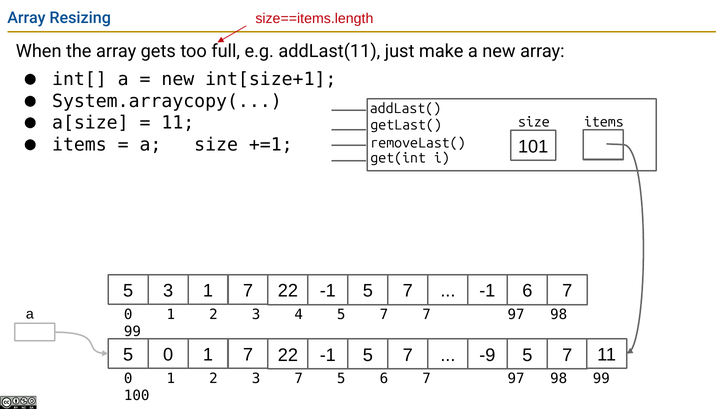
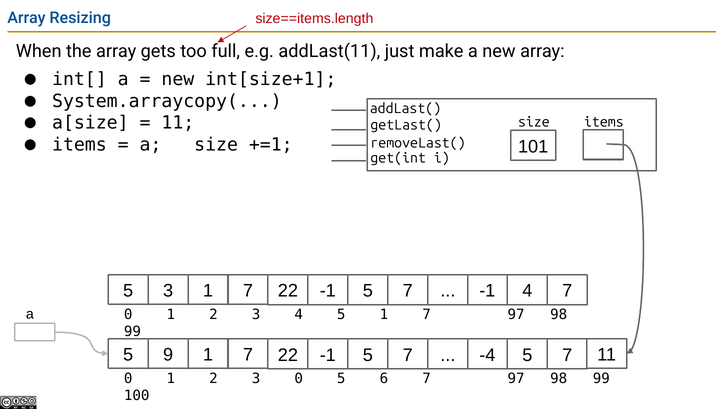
-1 6: 6 -> 4 (527, 291)
4 5 7: 7 -> 1 (384, 315)
5 0: 0 -> 9 (168, 355)
-9: -9 -> -4 (487, 355)
3 7: 7 -> 0 (299, 379)
